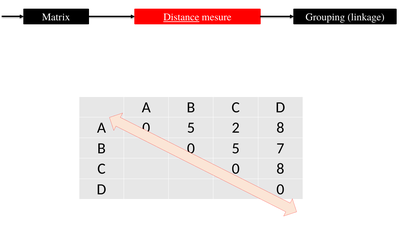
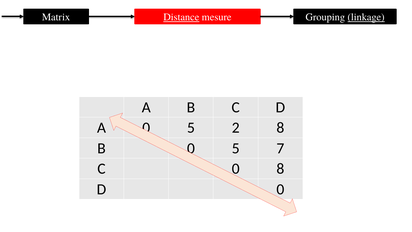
linkage underline: none -> present (366, 17)
